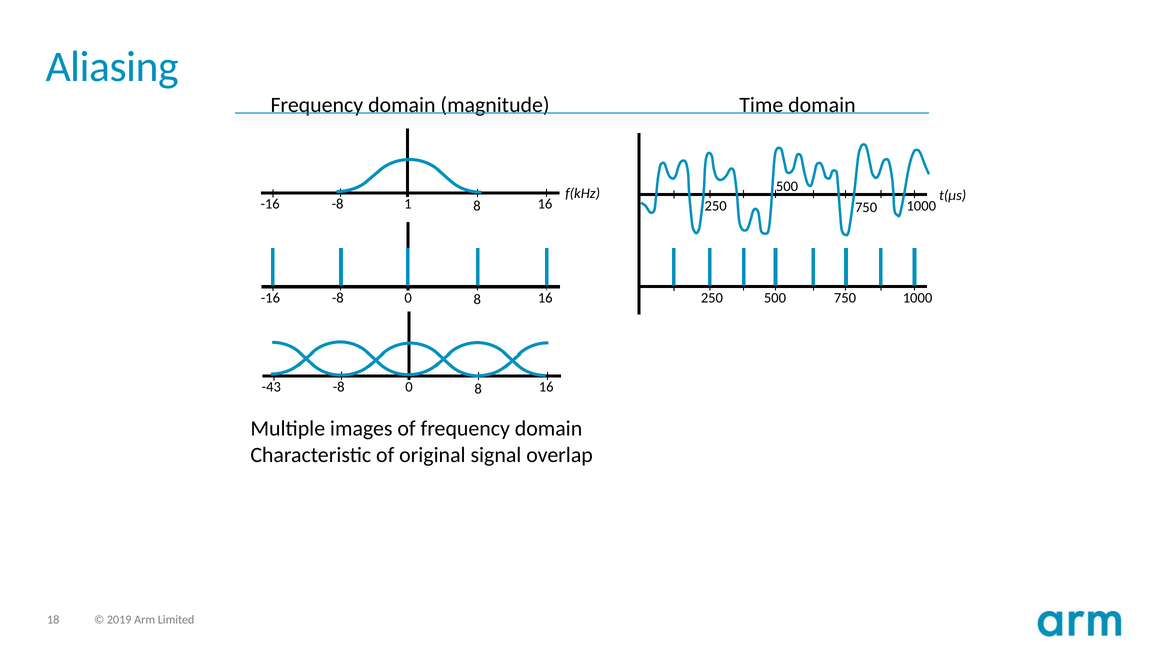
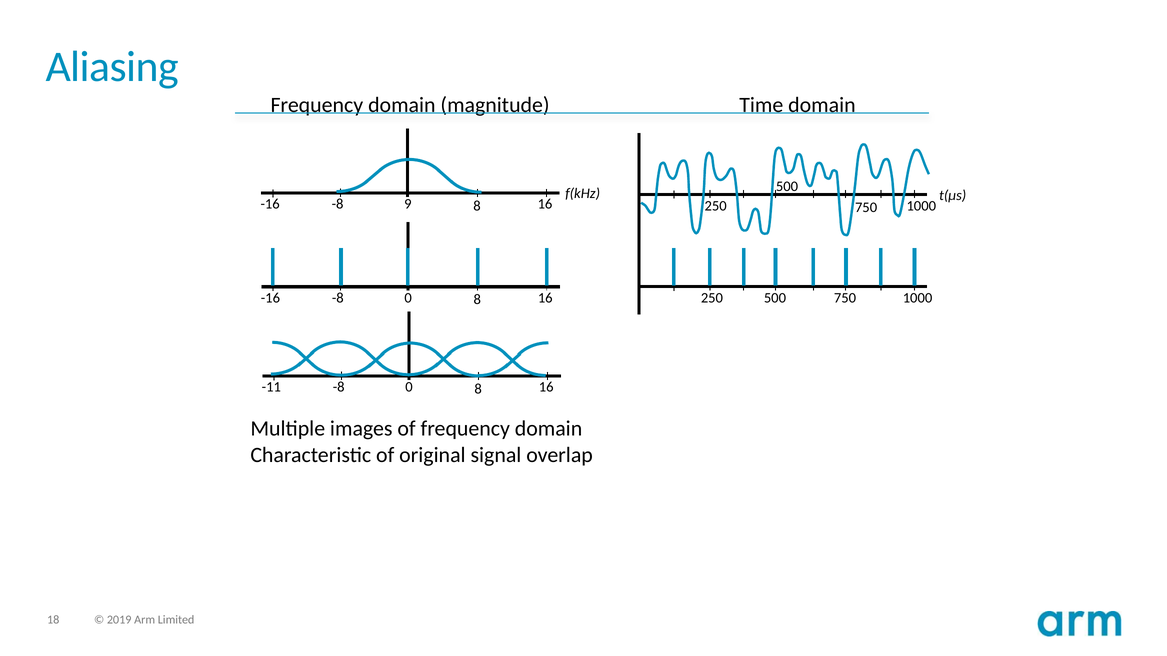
1: 1 -> 9 (408, 204)
-43: -43 -> -11 (271, 387)
